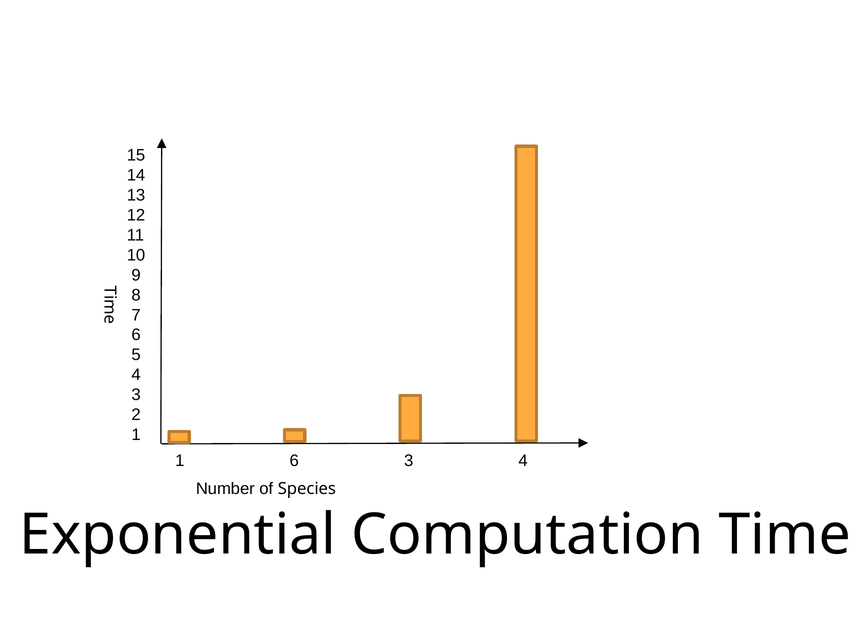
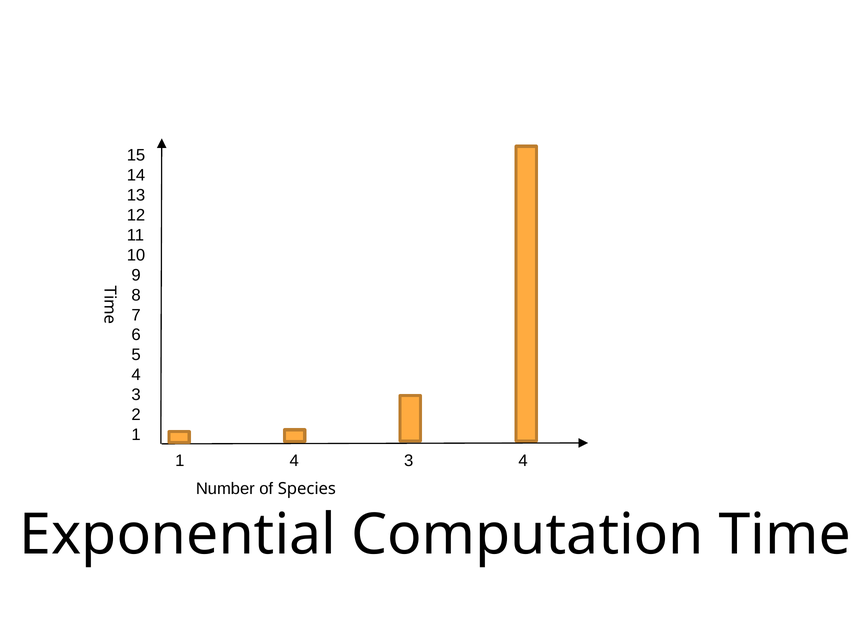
1 6: 6 -> 4 (294, 461)
